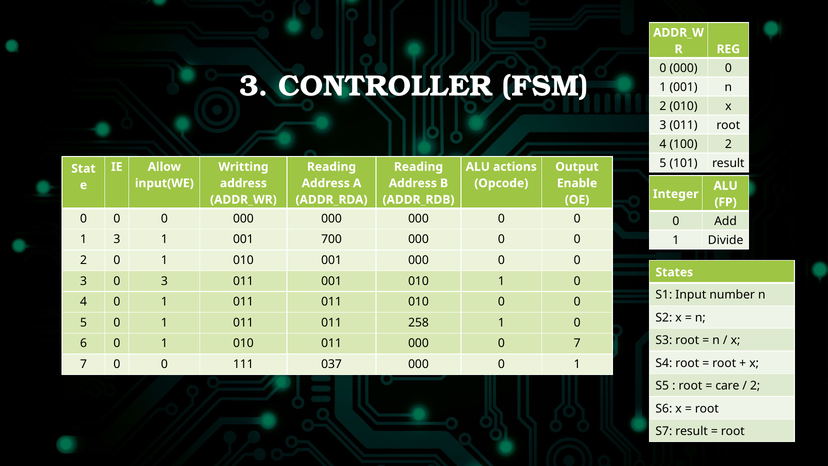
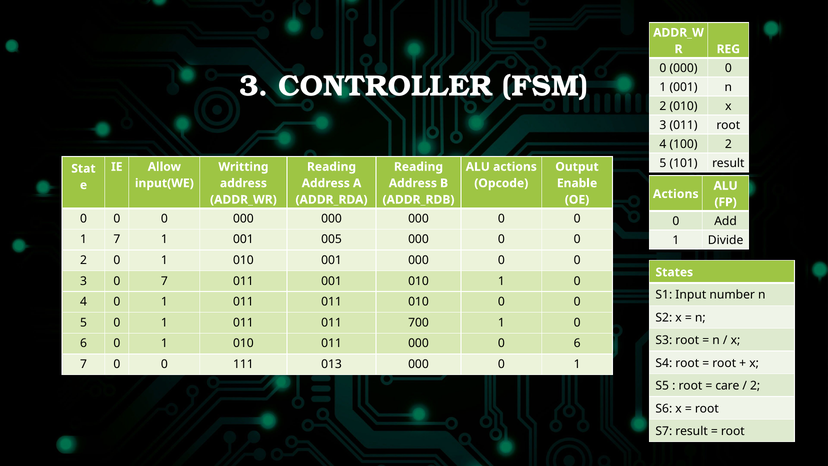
Integer: Integer -> Actions (676, 194)
1 3: 3 -> 7 (117, 239)
700: 700 -> 005 (332, 239)
3 0 3: 3 -> 7 (164, 281)
258: 258 -> 700 (419, 322)
000 0 7: 7 -> 6 (577, 343)
037: 037 -> 013 (332, 364)
